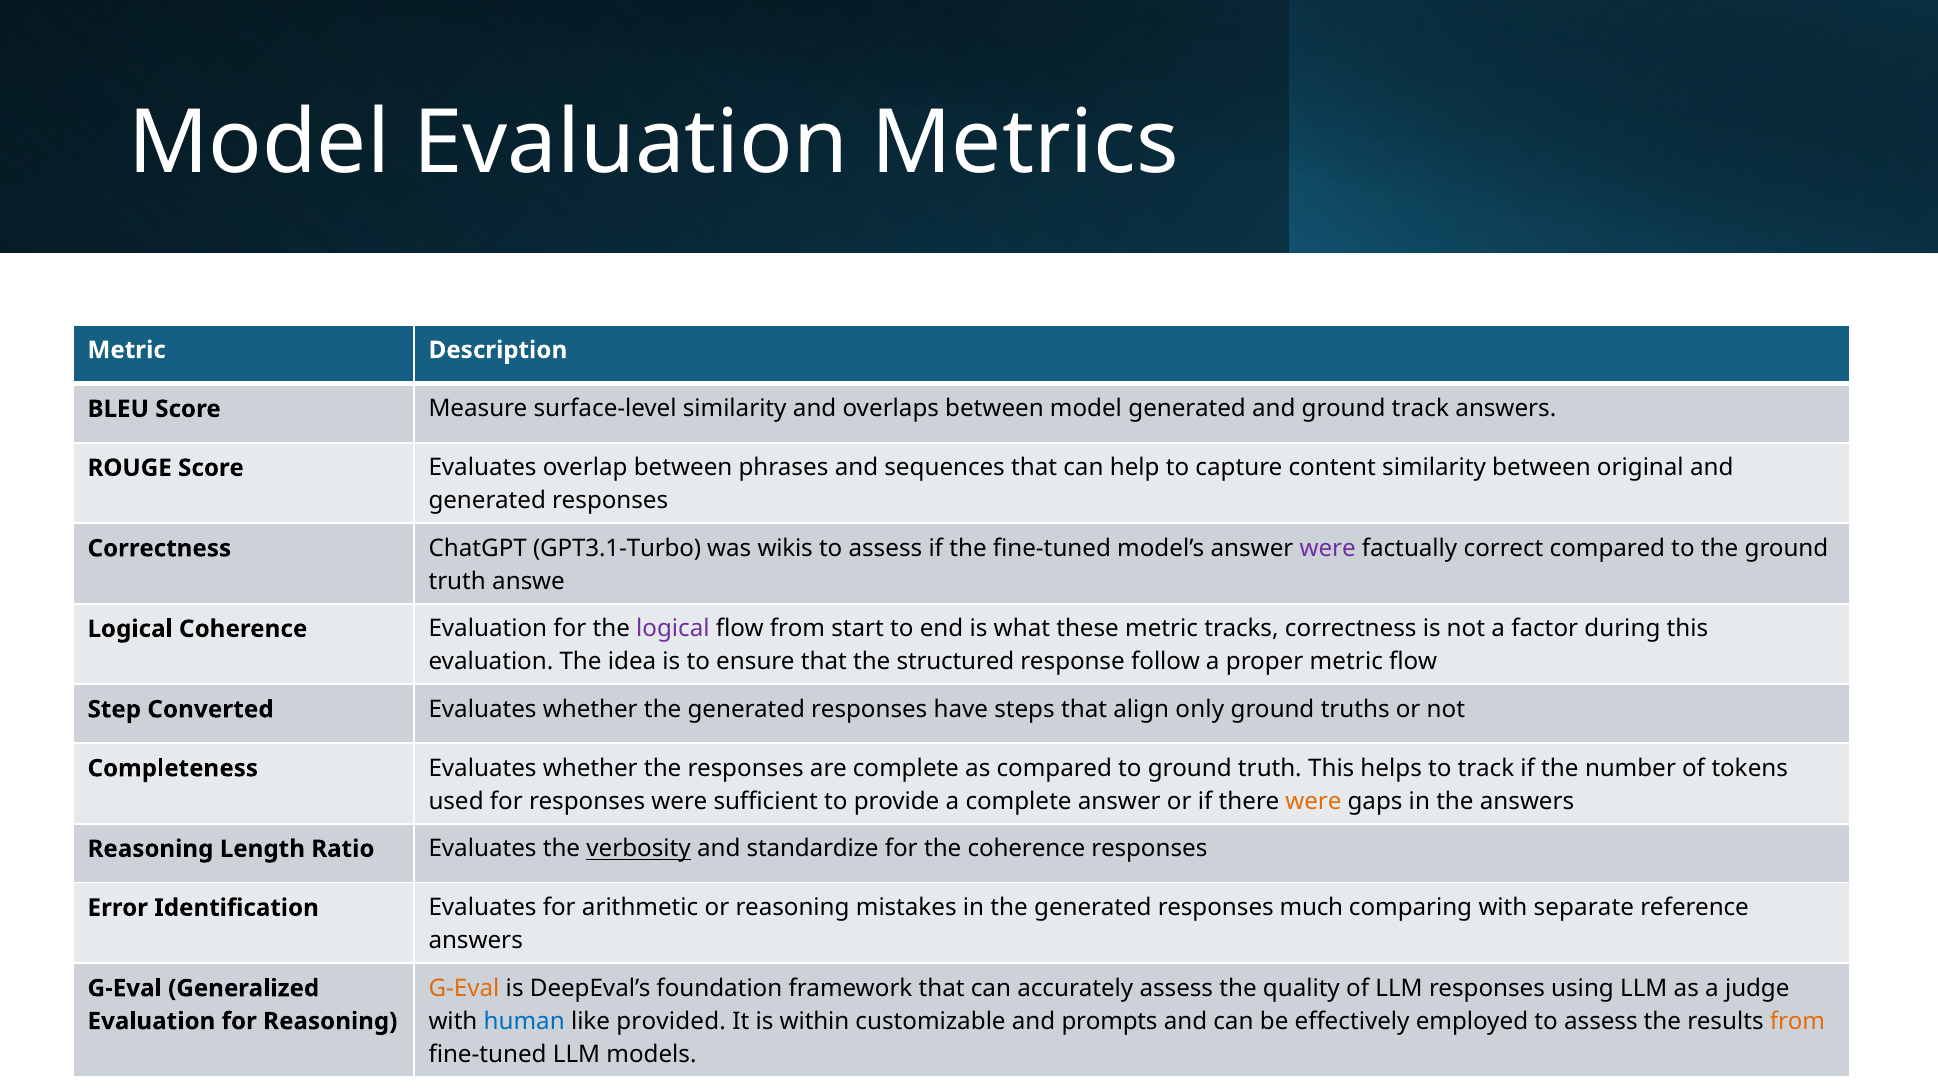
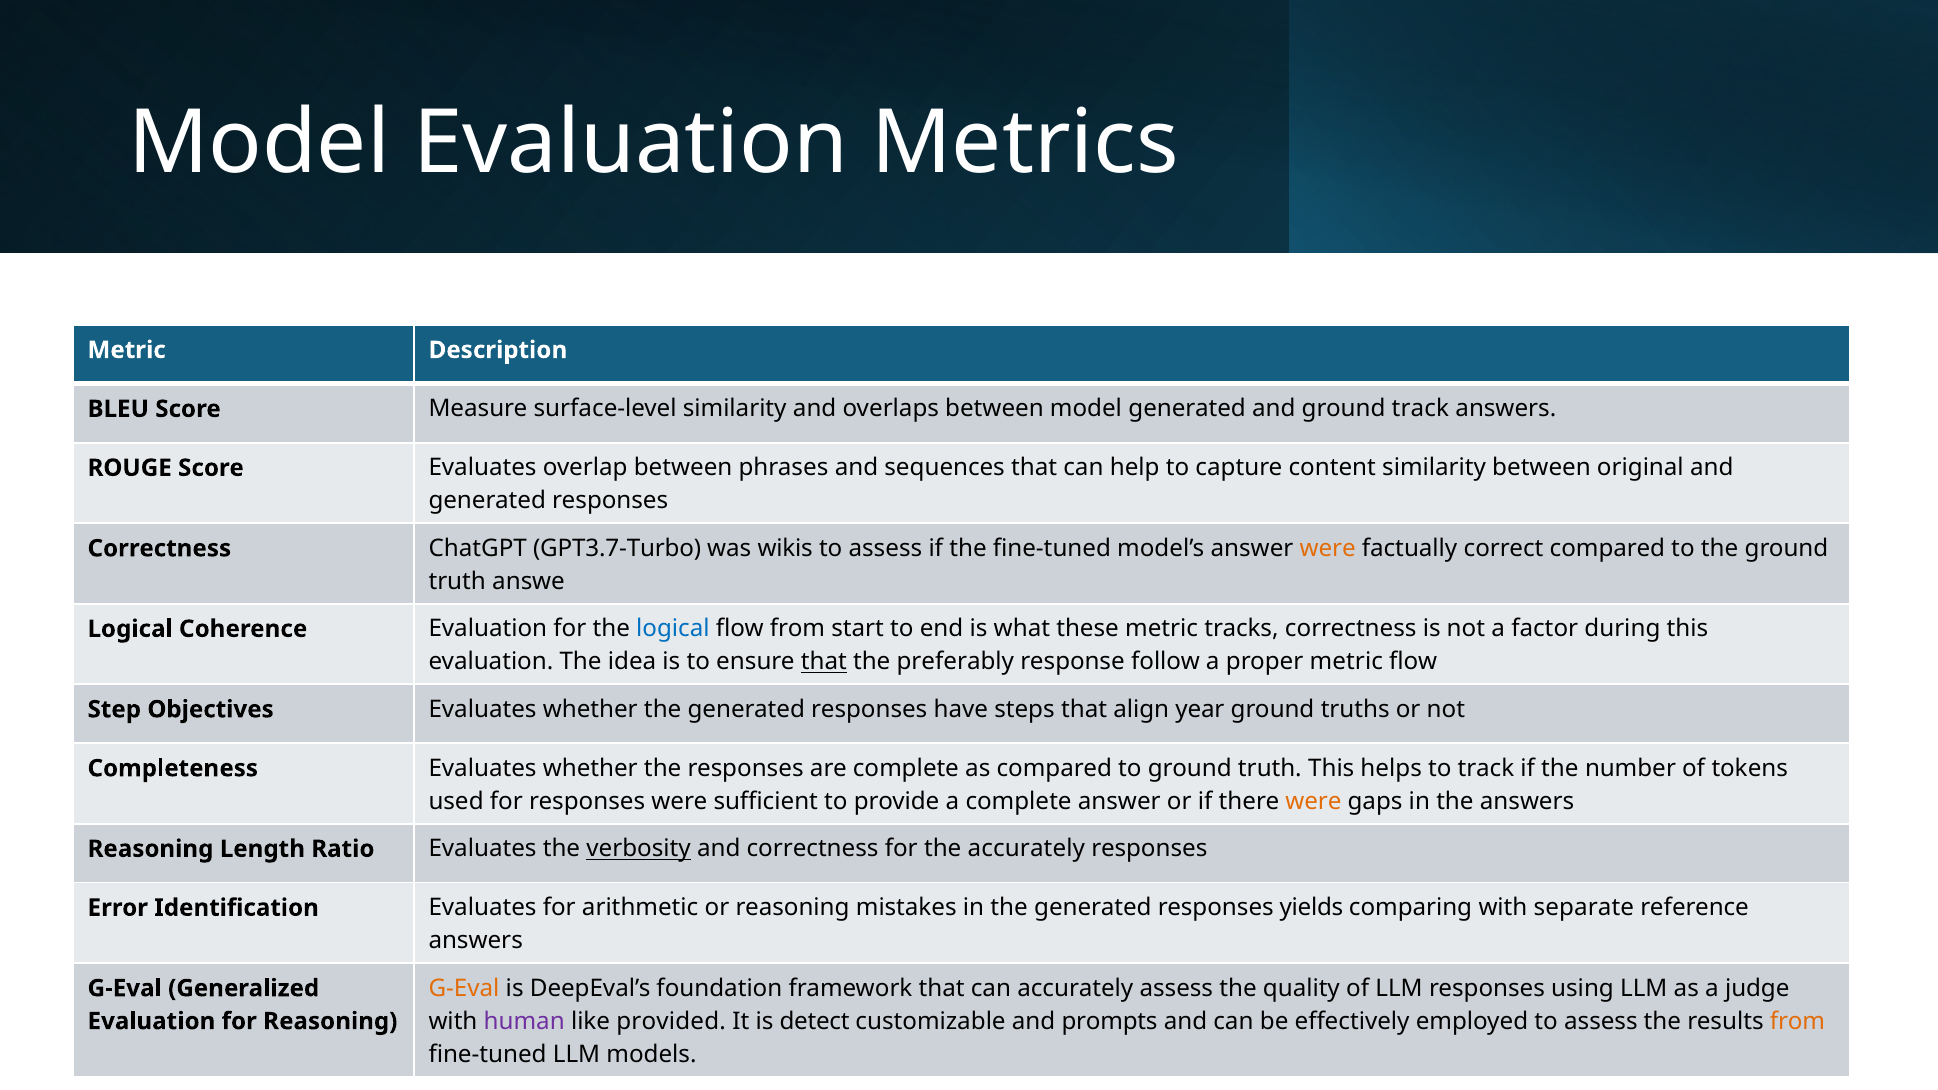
GPT3.1-Turbo: GPT3.1-Turbo -> GPT3.7-Turbo (617, 548)
were colour: purple -> orange (1328, 548)
logical colour: purple -> blue (673, 629)
that underline: none -> present (824, 662)
structured: structured -> preferably (955, 662)
Converted: Converted -> Objectives (211, 709)
only: only -> year (1200, 709)
and standardize: standardize -> correctness (813, 849)
the coherence: coherence -> accurately (1026, 849)
much: much -> yields (1311, 908)
human colour: blue -> purple (524, 1021)
within: within -> detect (815, 1021)
